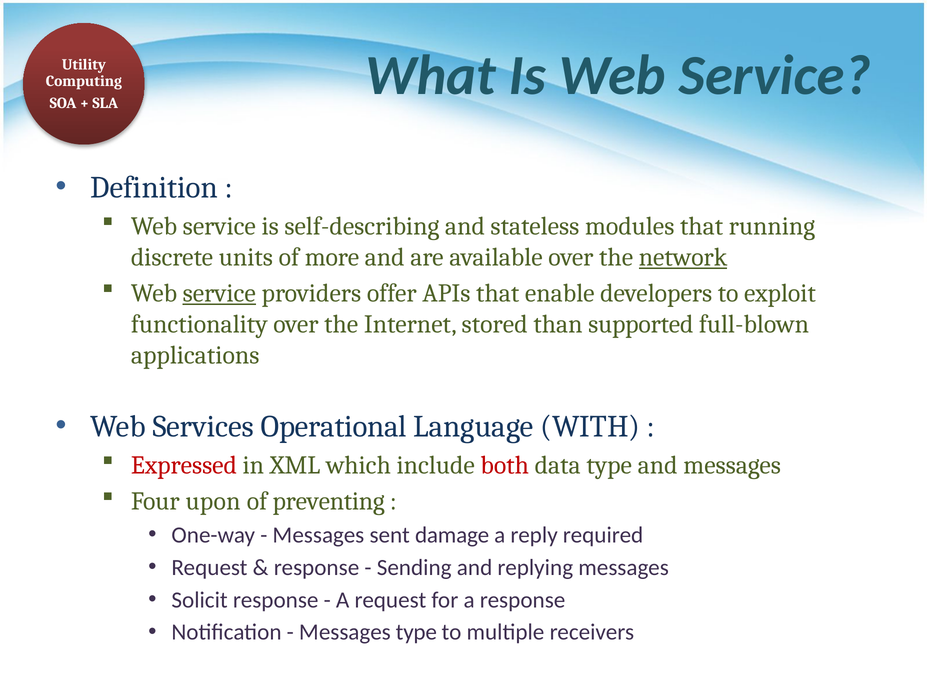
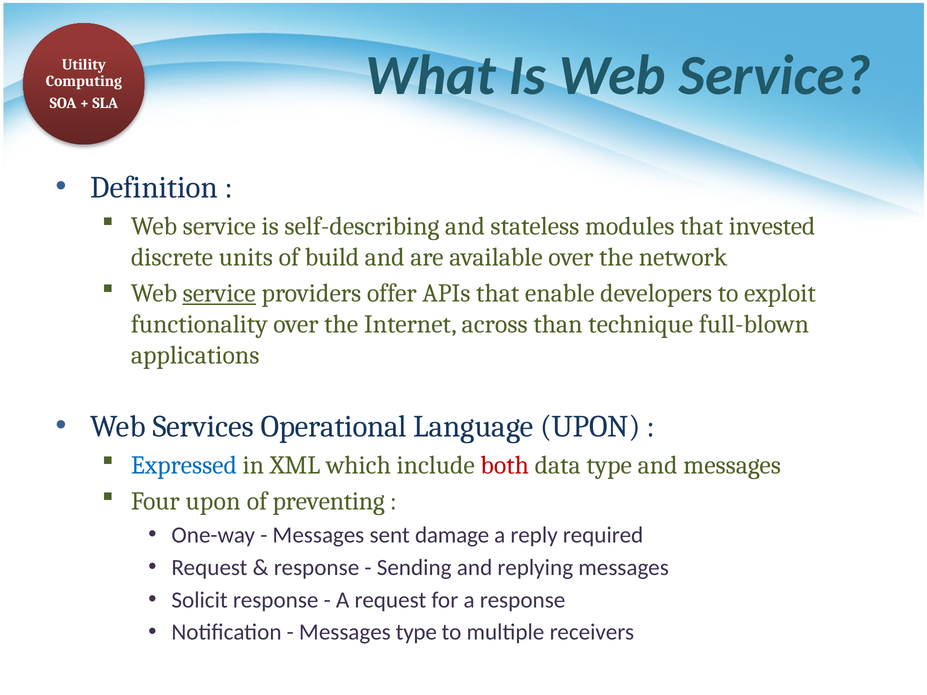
running: running -> invested (772, 226)
more: more -> build (332, 257)
network underline: present -> none (683, 257)
stored: stored -> across (495, 324)
supported: supported -> technique (641, 324)
Language WITH: WITH -> UPON (590, 427)
Expressed colour: red -> blue (184, 465)
